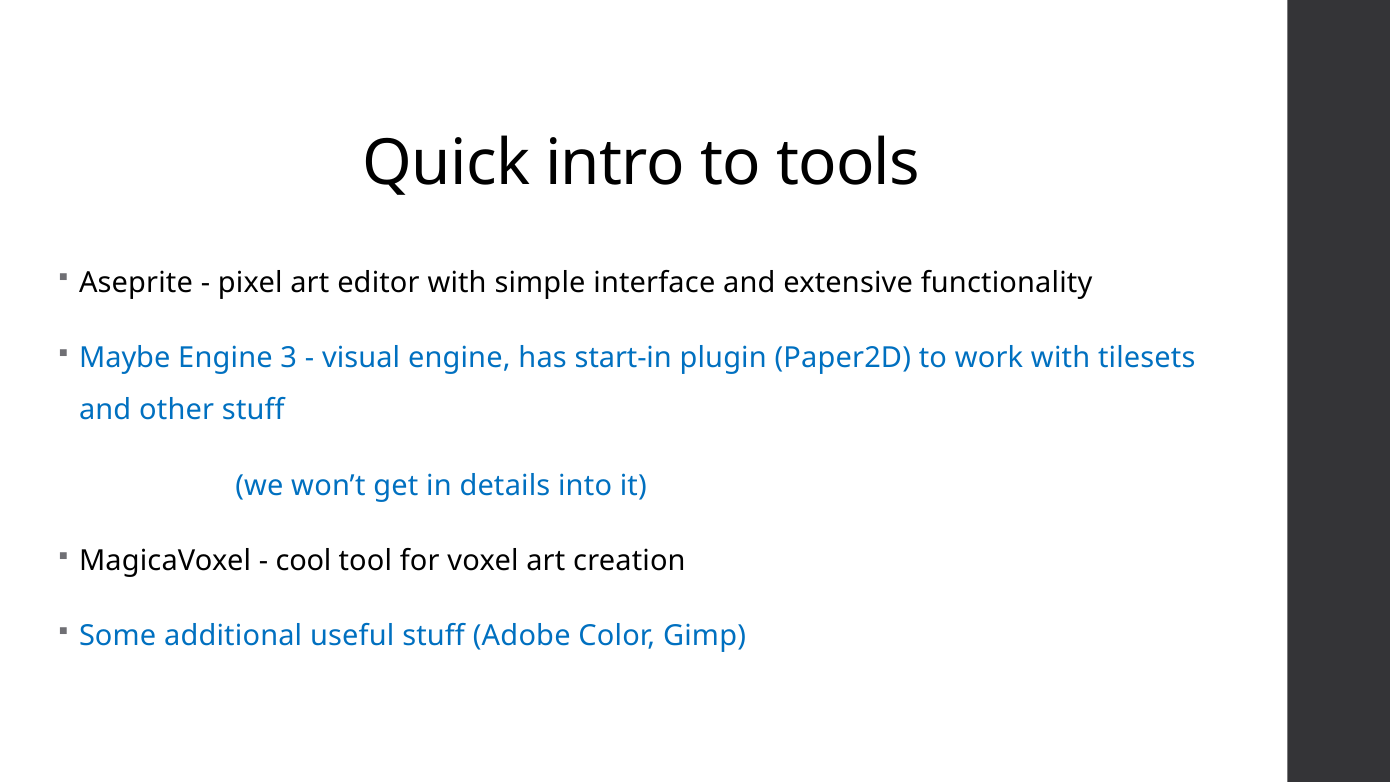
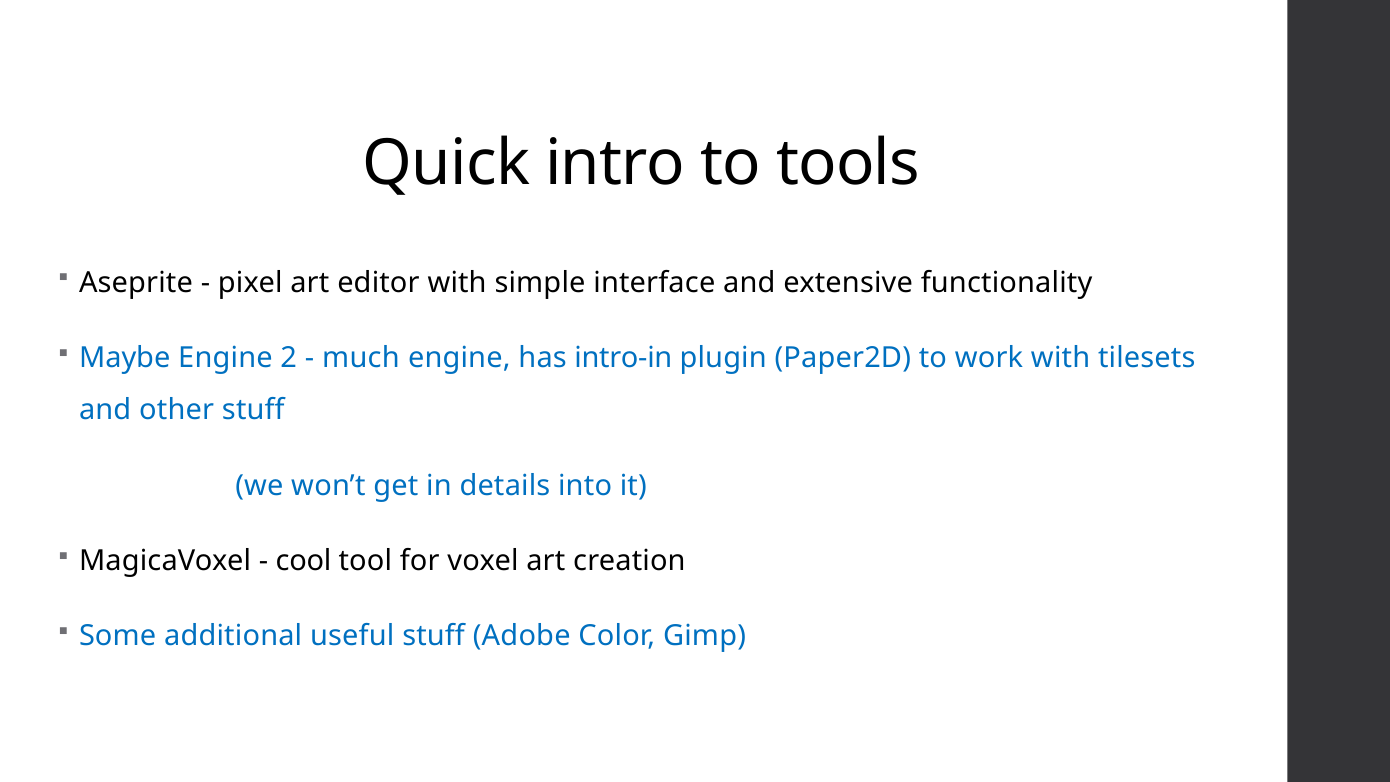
3: 3 -> 2 (289, 358)
visual: visual -> much (361, 358)
start-in: start-in -> intro-in (623, 358)
